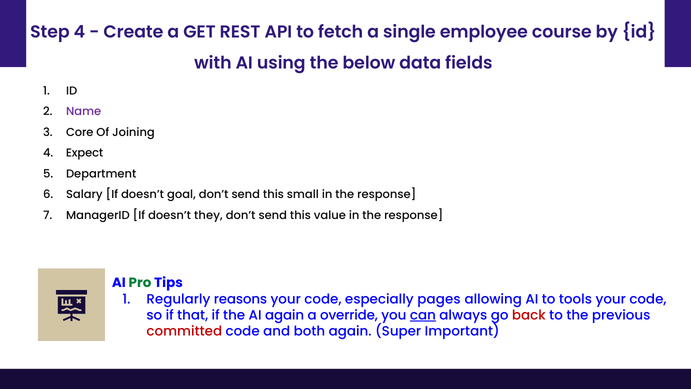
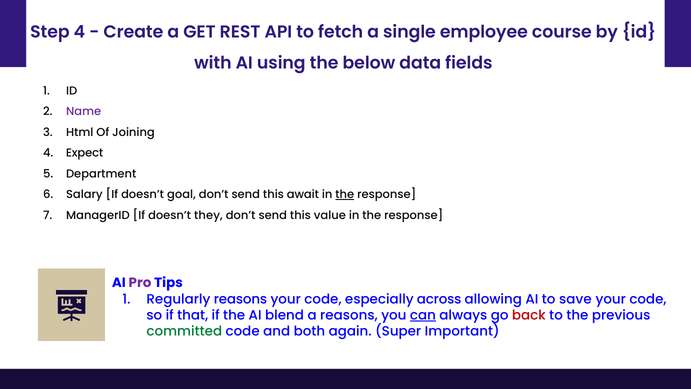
Core: Core -> Html (80, 132)
small: small -> await (303, 194)
the underline: none -> present (345, 194)
Pro colour: green -> purple (140, 283)
pages: pages -> across (439, 299)
tools: tools -> save (575, 299)
AI again: again -> blend (285, 315)
a override: override -> reasons (349, 315)
committed colour: red -> green (184, 331)
